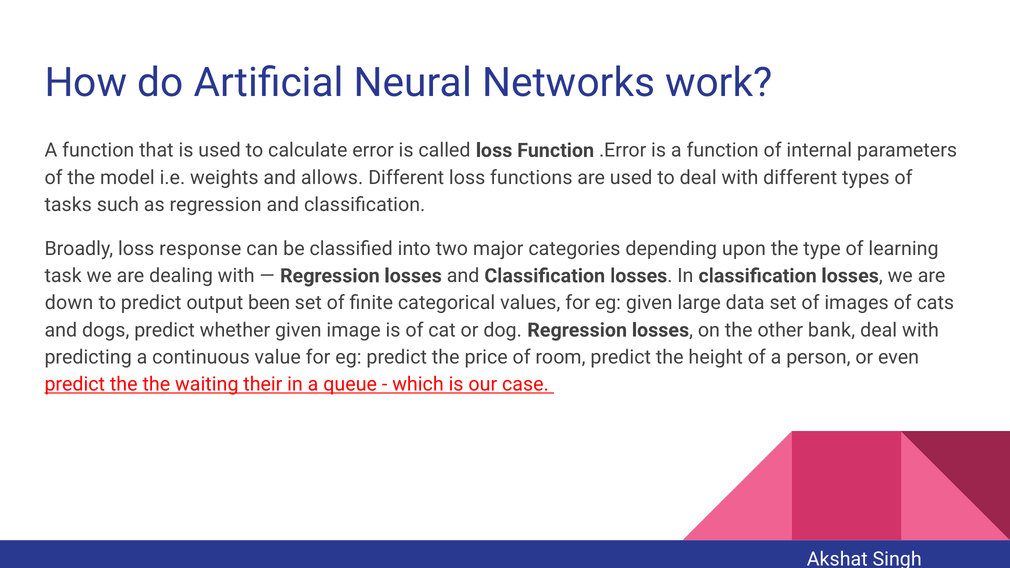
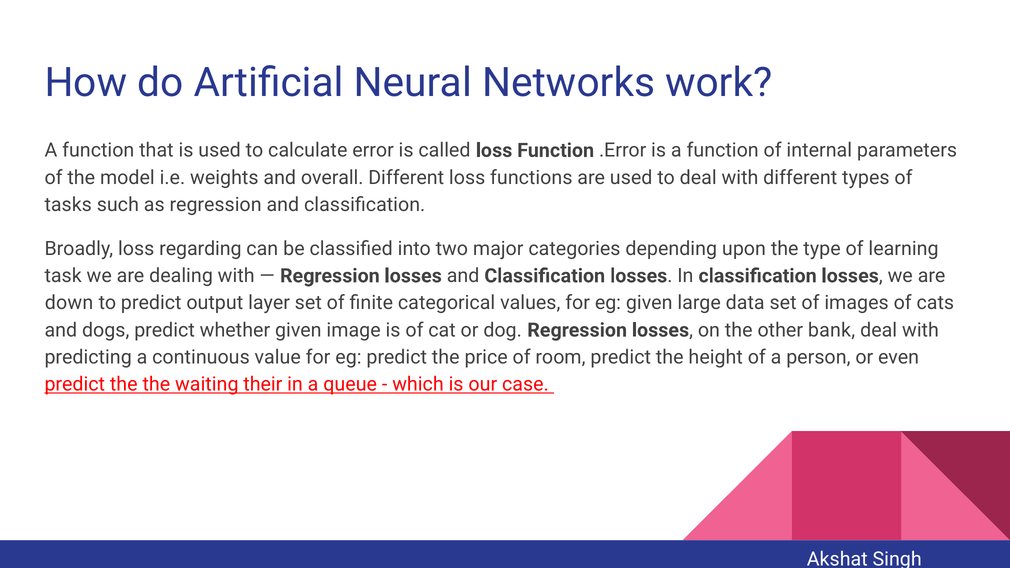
allows: allows -> overall (332, 178)
response: response -> regarding (200, 249)
been: been -> layer (269, 303)
